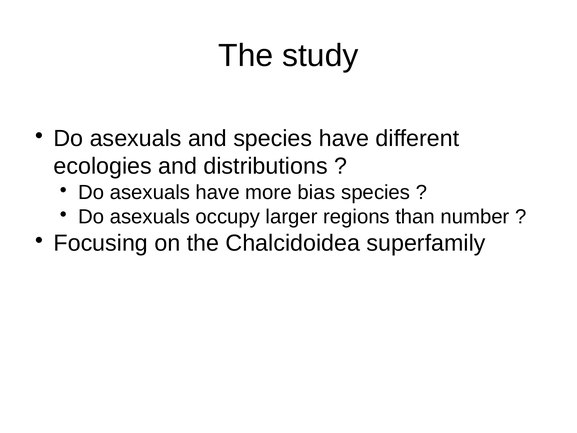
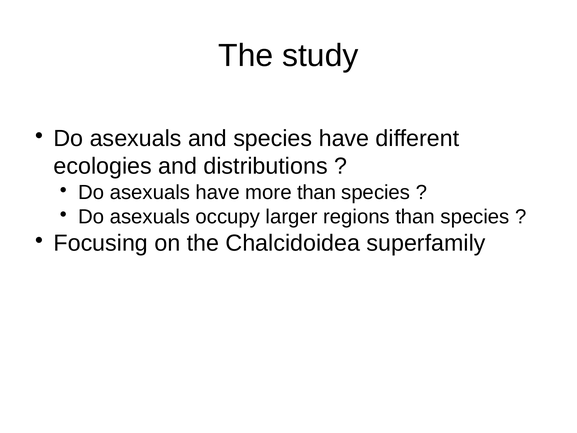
more bias: bias -> than (317, 192)
regions than number: number -> species (475, 217)
